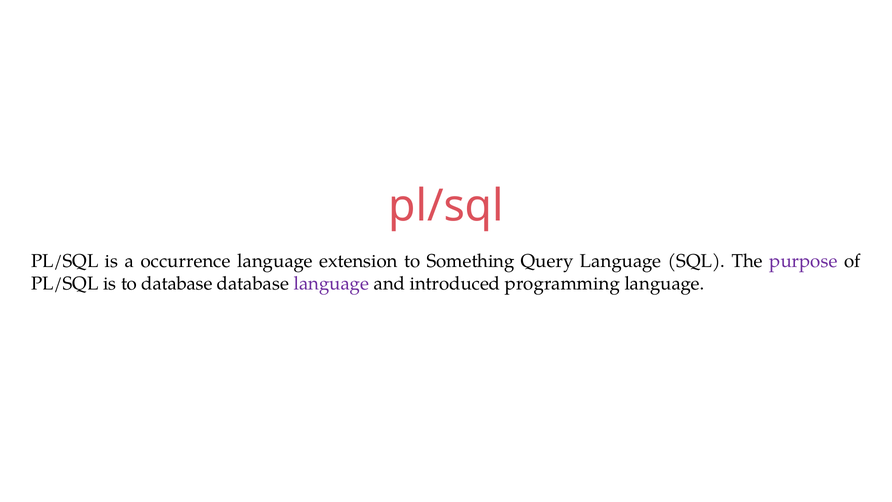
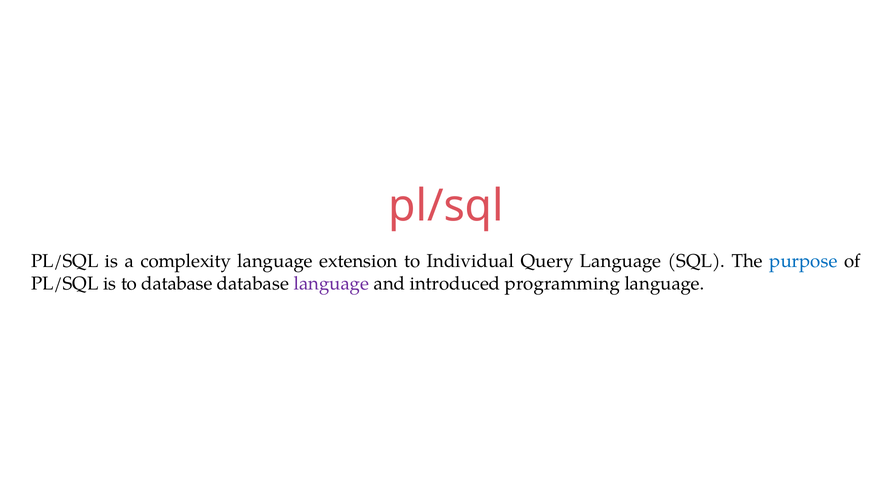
occurrence: occurrence -> complexity (186, 261)
Something: Something -> Individual (471, 261)
purpose colour: purple -> blue (803, 261)
